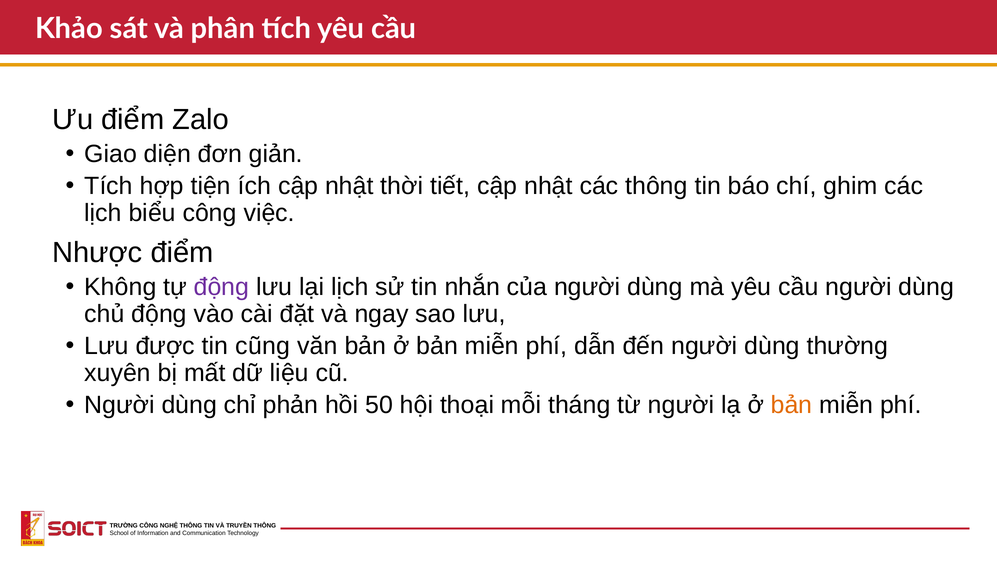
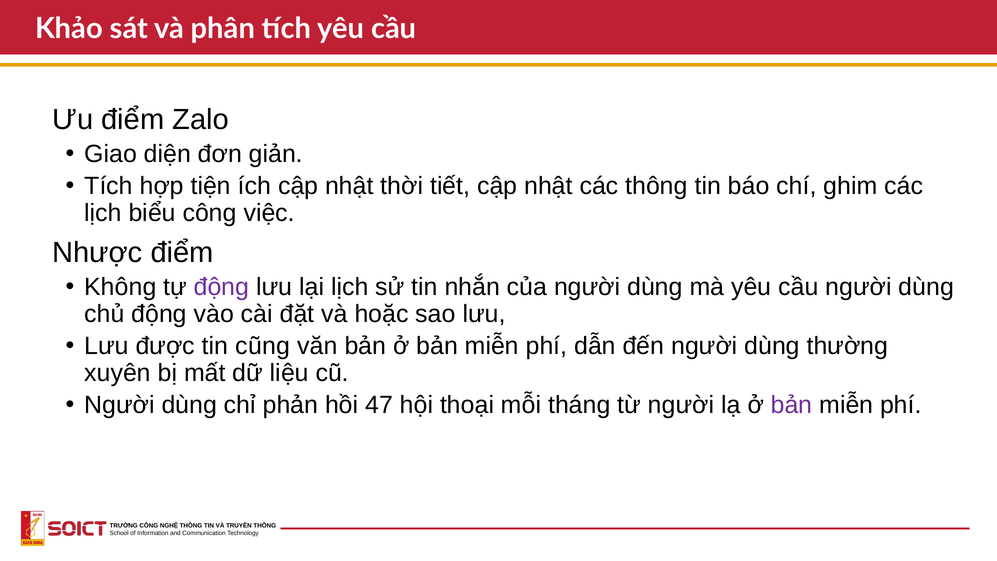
ngay: ngay -> hoặc (382, 314)
50: 50 -> 47 (379, 405)
bản colour: orange -> purple (792, 405)
